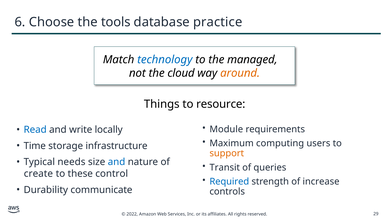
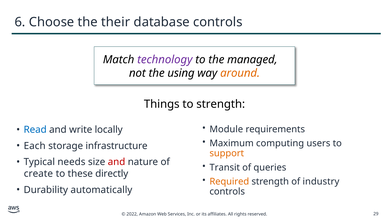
tools: tools -> their (116, 22)
database practice: practice -> controls (218, 22)
technology colour: blue -> purple (165, 60)
cloud: cloud -> using (181, 73)
to resource: resource -> strength (221, 104)
Time: Time -> Each (35, 146)
and colour: blue -> red (117, 162)
control: control -> directly (112, 174)
Required colour: blue -> orange (229, 181)
increase: increase -> industry (321, 181)
communicate: communicate -> automatically (101, 190)
